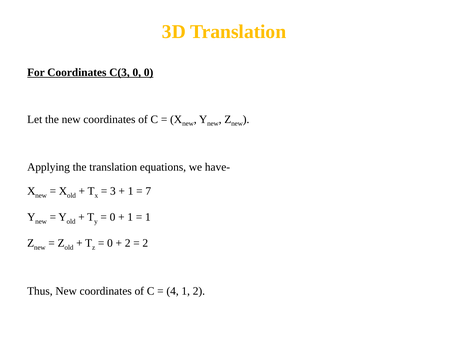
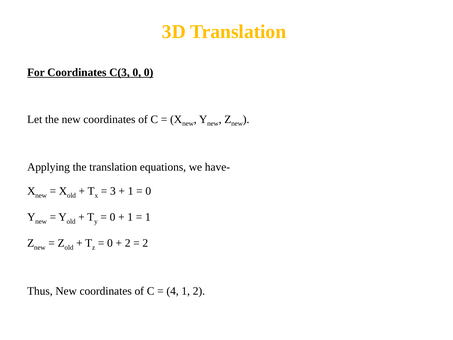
7: 7 -> 0 (148, 191)
